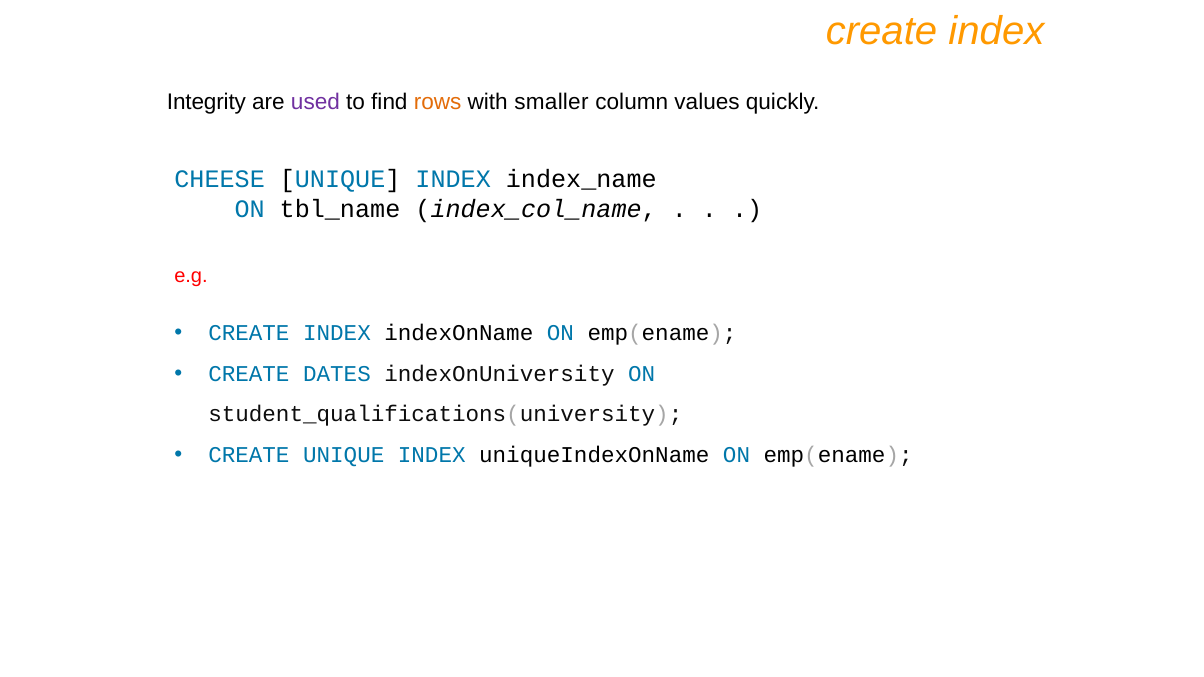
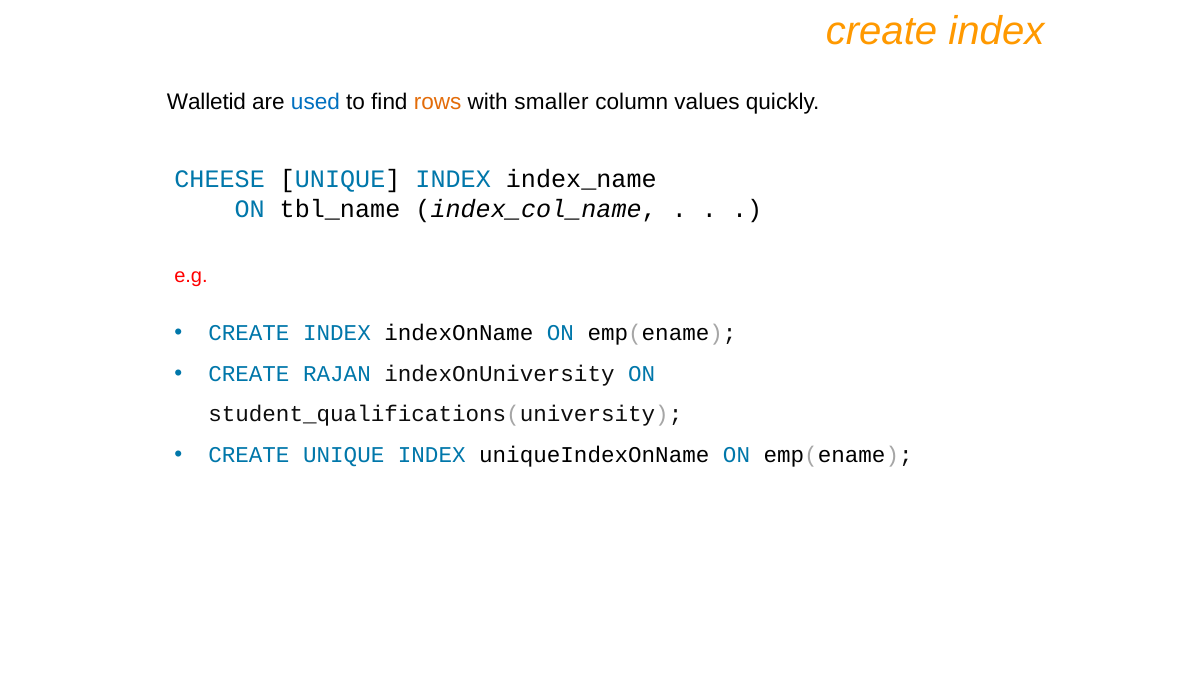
Integrity: Integrity -> Walletid (206, 102)
used colour: purple -> blue (315, 102)
DATES: DATES -> RAJAN (337, 374)
